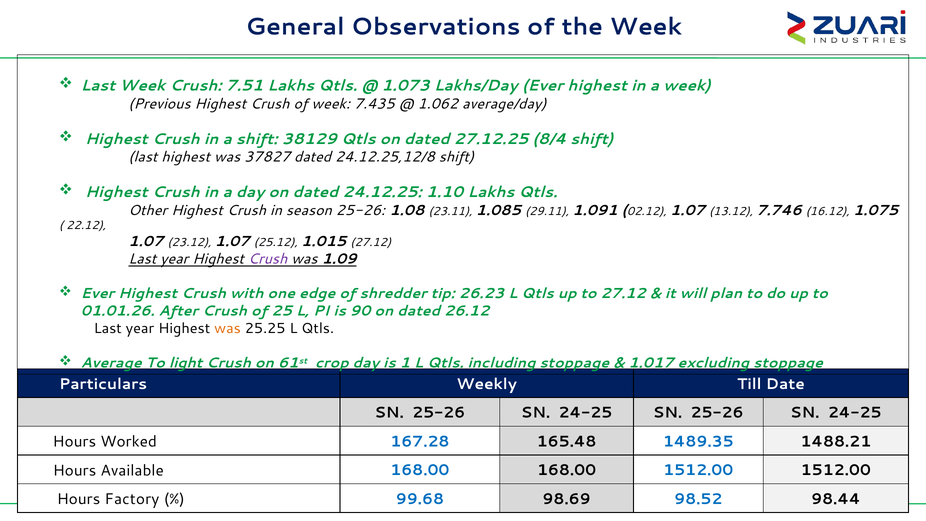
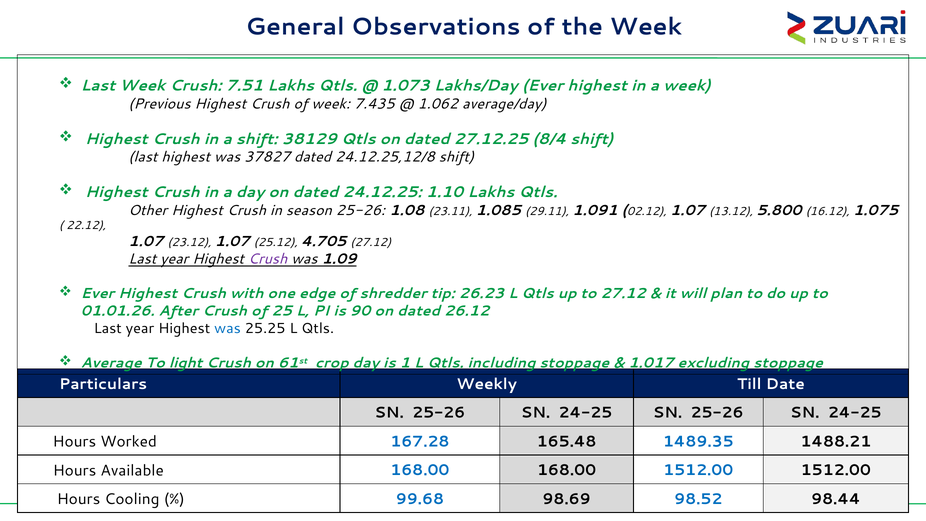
7.746: 7.746 -> 5.800 (779, 210)
1.015: 1.015 -> 4.705 (324, 241)
was colour: orange -> blue (228, 328)
Factory: Factory -> Cooling (132, 499)
